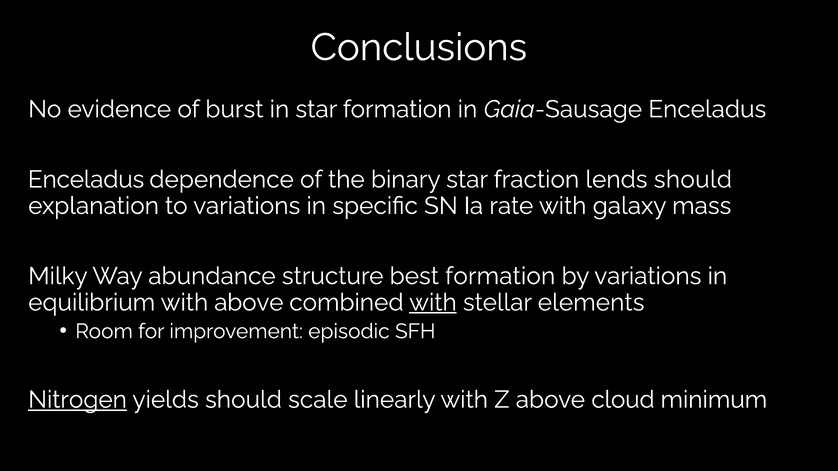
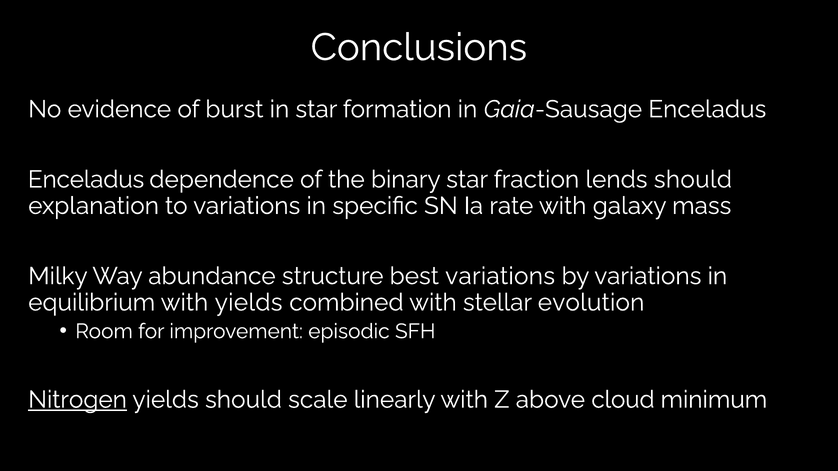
best formation: formation -> variations (500, 276)
with above: above -> yields (249, 303)
with underline: present -> none (433, 303)
elements: elements -> evolution (591, 303)
